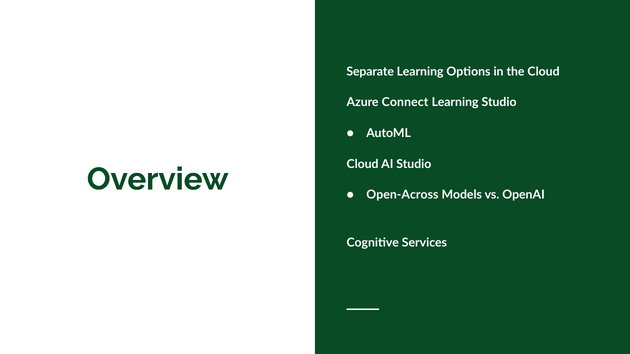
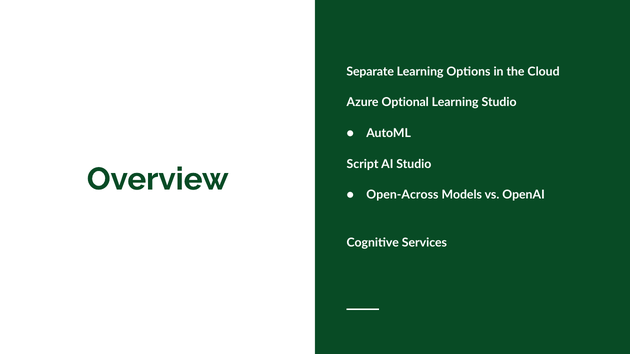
Connect: Connect -> Optional (405, 103)
Cloud: Cloud -> Script (363, 164)
